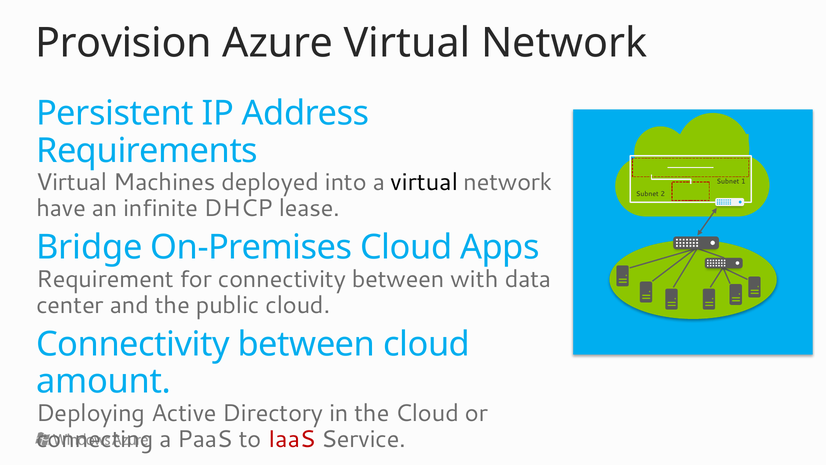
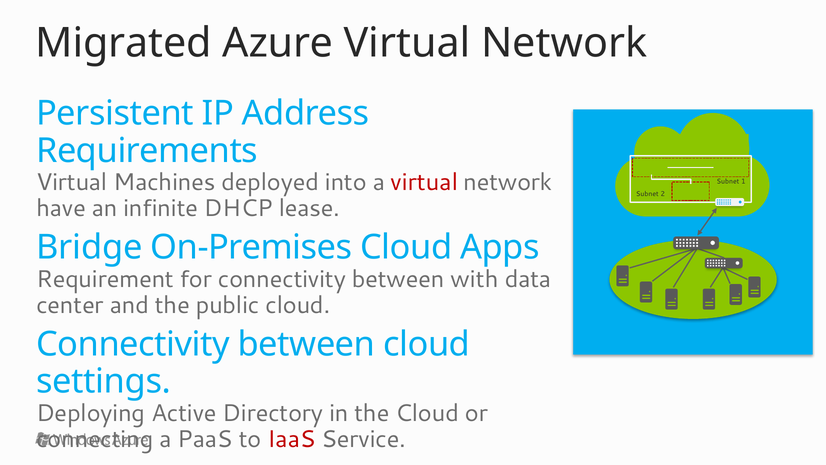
Provision: Provision -> Migrated (123, 43)
virtual colour: black -> red (424, 182)
amount: amount -> settings (104, 381)
